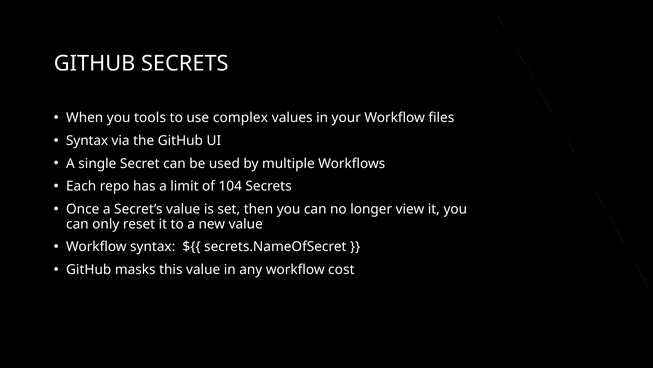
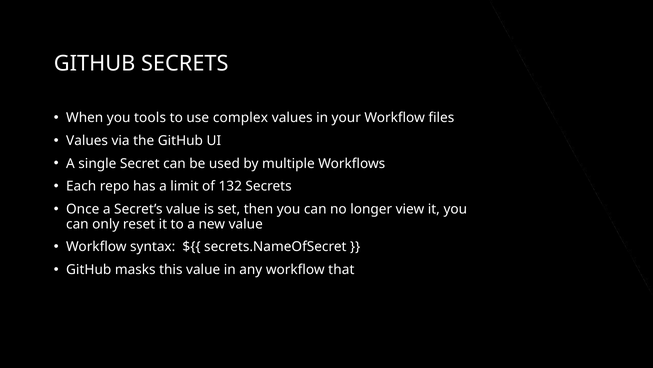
Syntax: Syntax -> Values (87, 140)
104: 104 -> 132 (230, 186)
cost: cost -> that (341, 269)
